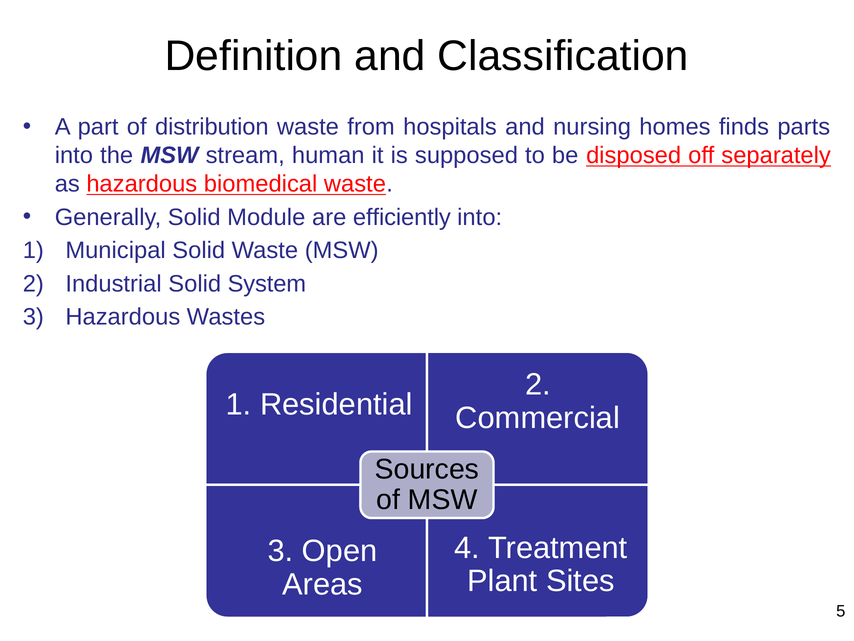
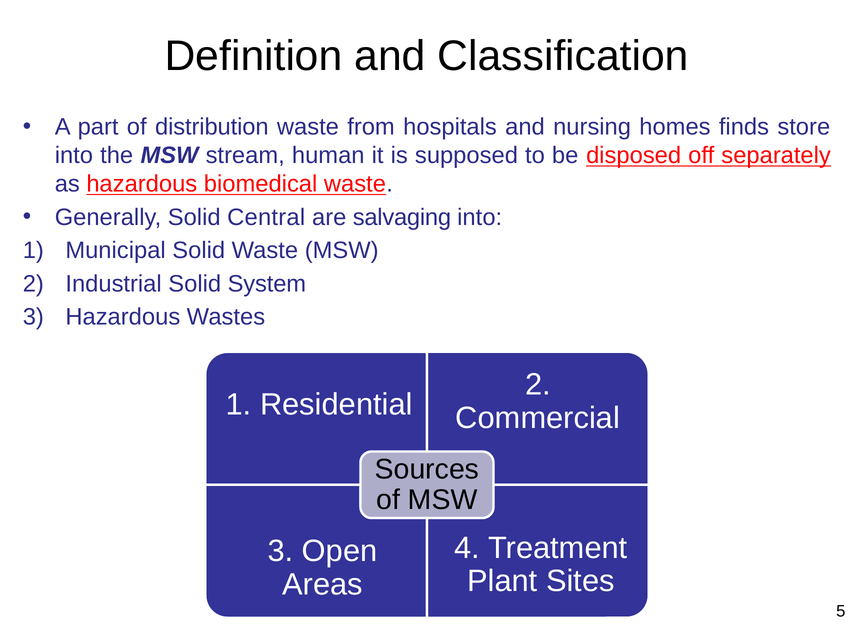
parts: parts -> store (804, 127)
Module: Module -> Central (266, 217)
efficiently: efficiently -> salvaging (402, 217)
